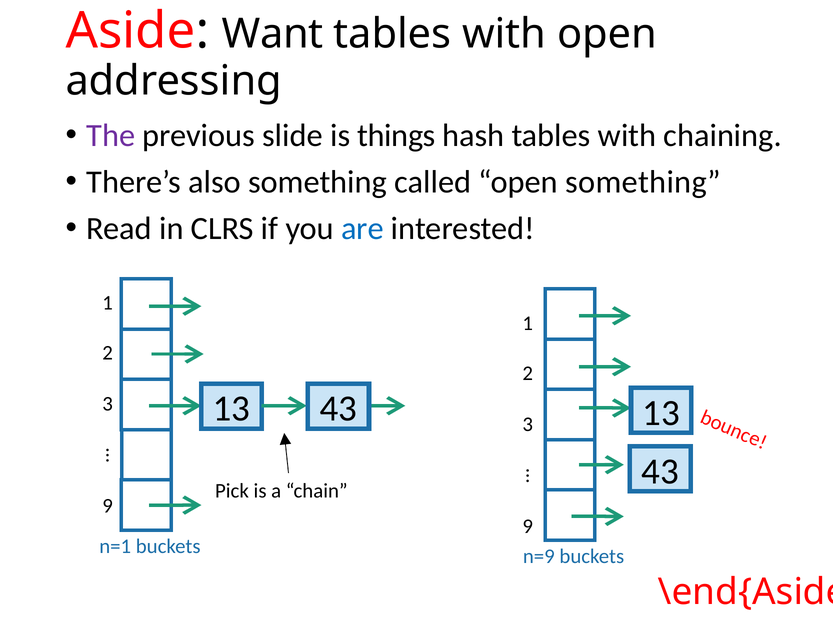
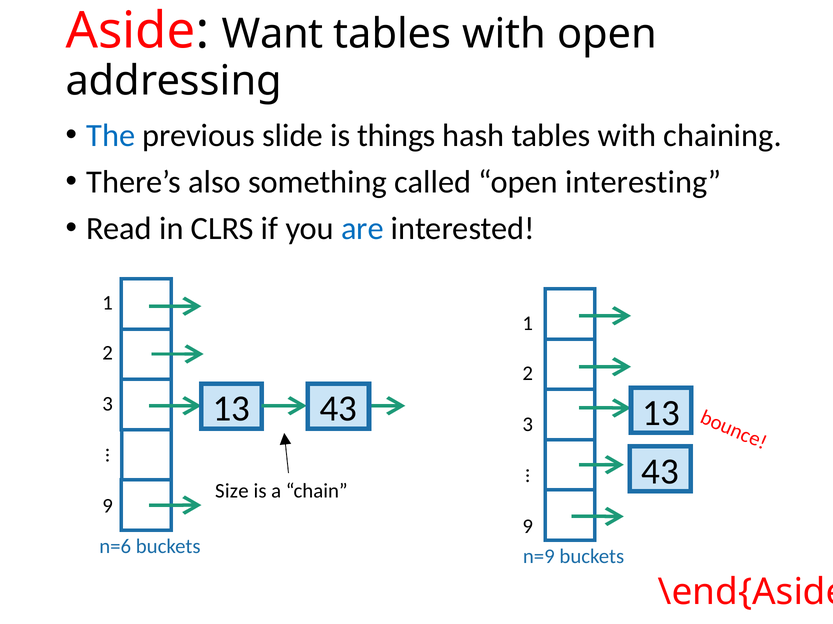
The colour: purple -> blue (111, 136)
open something: something -> interesting (643, 182)
Pick: Pick -> Size (232, 492)
n=1: n=1 -> n=6 (115, 547)
